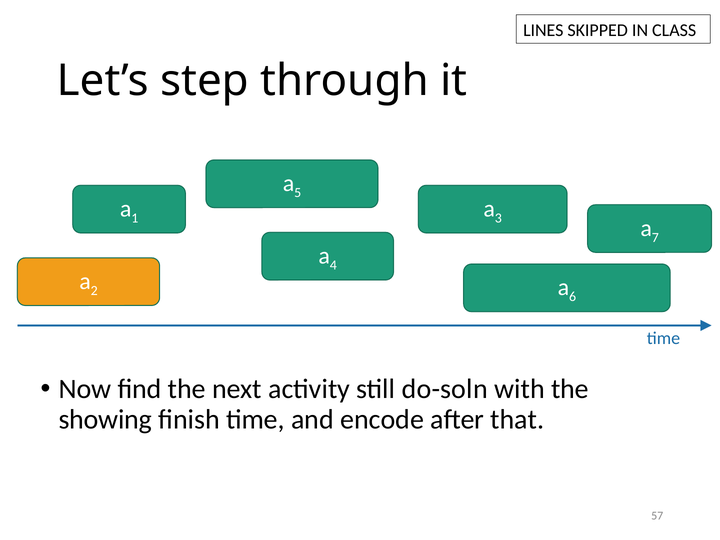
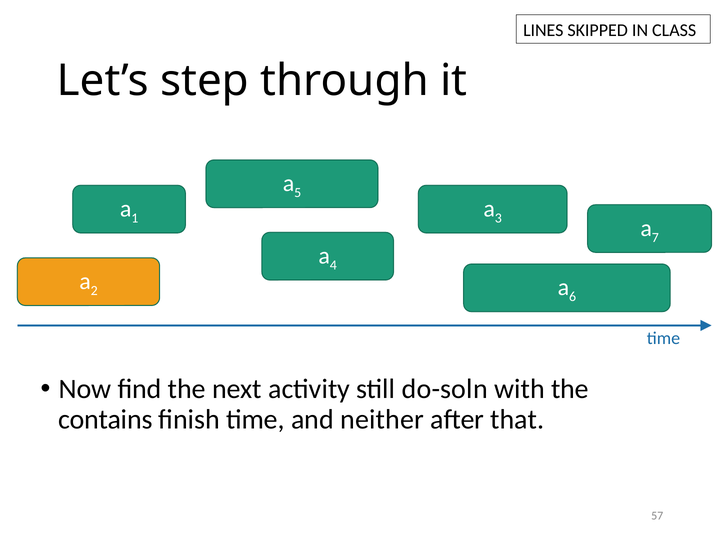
showing: showing -> contains (105, 419)
encode: encode -> neither (382, 419)
